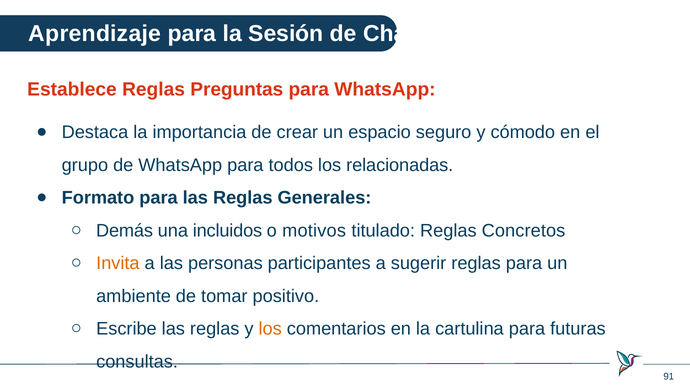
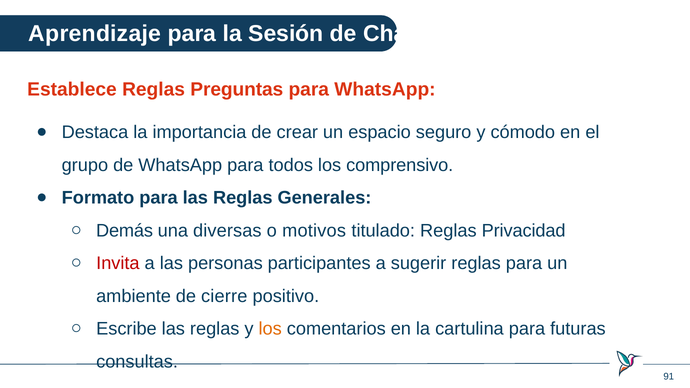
relacionadas: relacionadas -> comprensivo (400, 165)
incluidos: incluidos -> diversas (227, 231)
Concretos: Concretos -> Privacidad (524, 231)
Invita colour: orange -> red (118, 264)
tomar: tomar -> cierre (224, 296)
